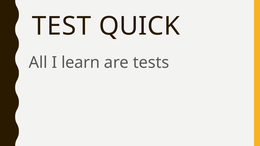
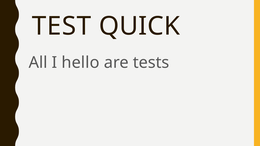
learn: learn -> hello (80, 63)
